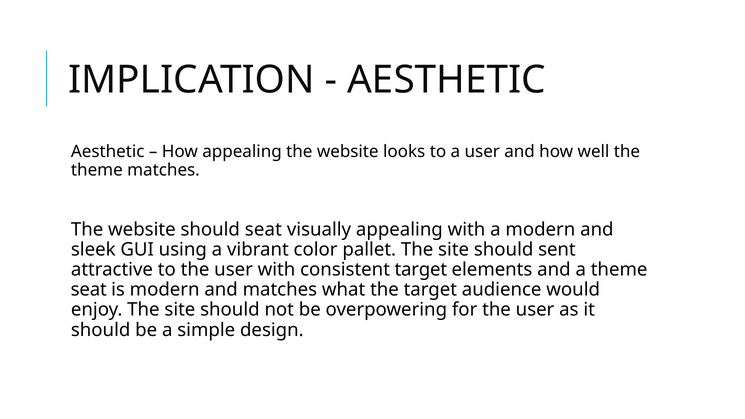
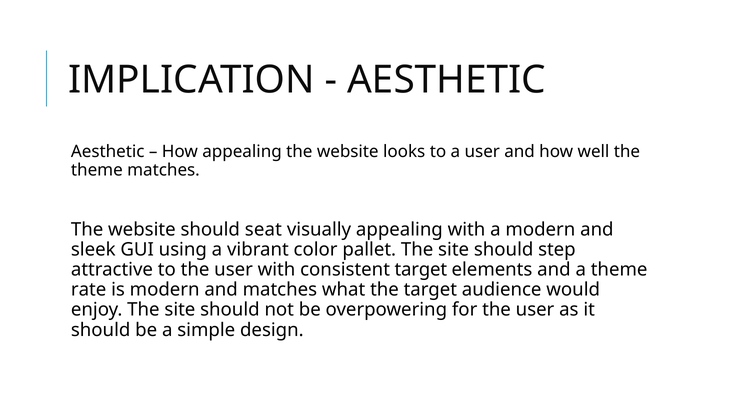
sent: sent -> step (557, 250)
seat: seat -> rate (89, 290)
